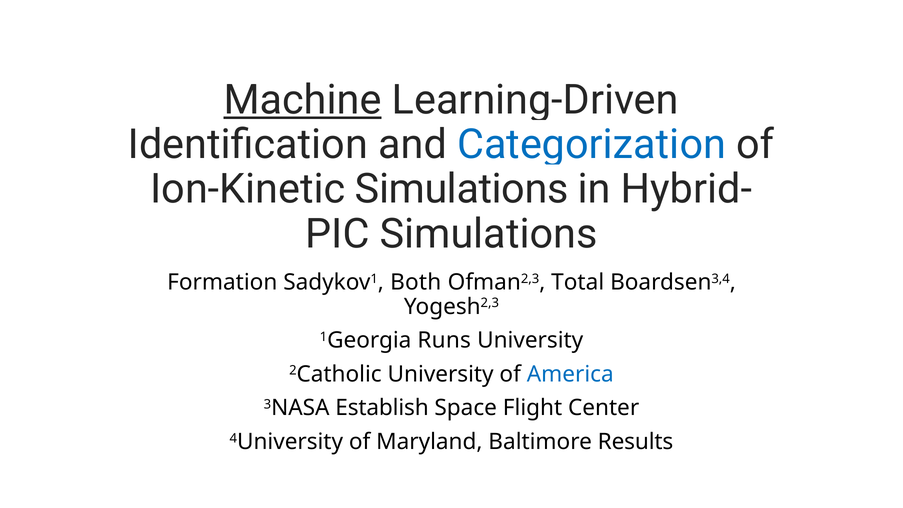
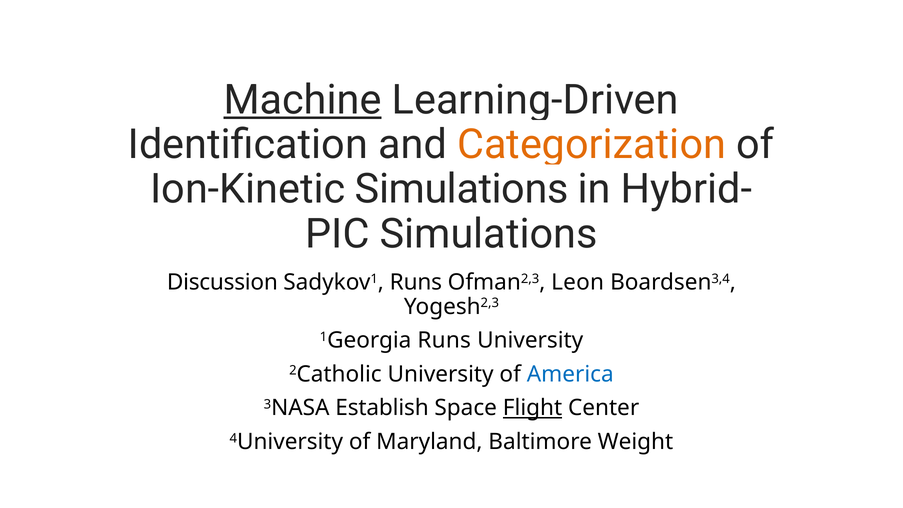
Categorization colour: blue -> orange (592, 145)
Formation: Formation -> Discussion (222, 282)
Sadykov1 Both: Both -> Runs (416, 282)
Total: Total -> Leon (578, 282)
Flight underline: none -> present (533, 408)
Results: Results -> Weight (635, 442)
